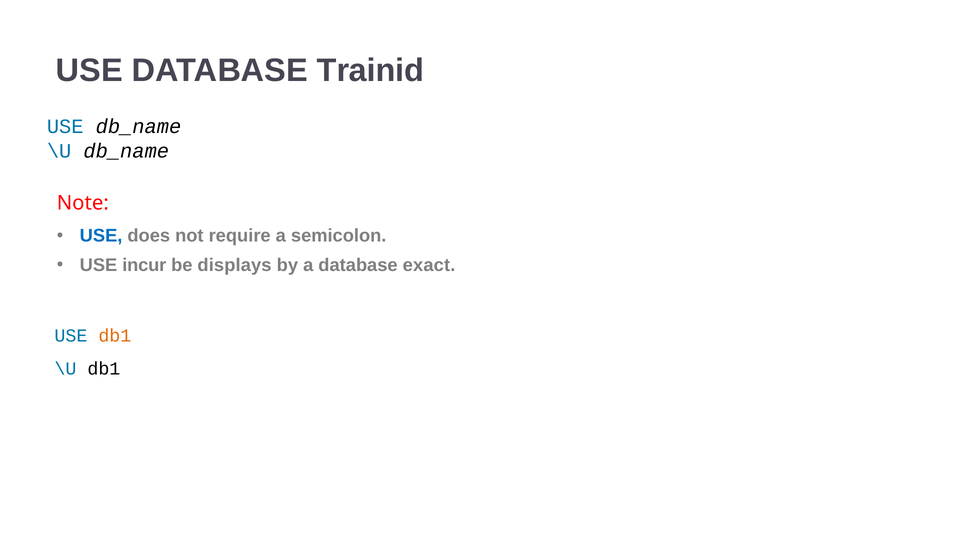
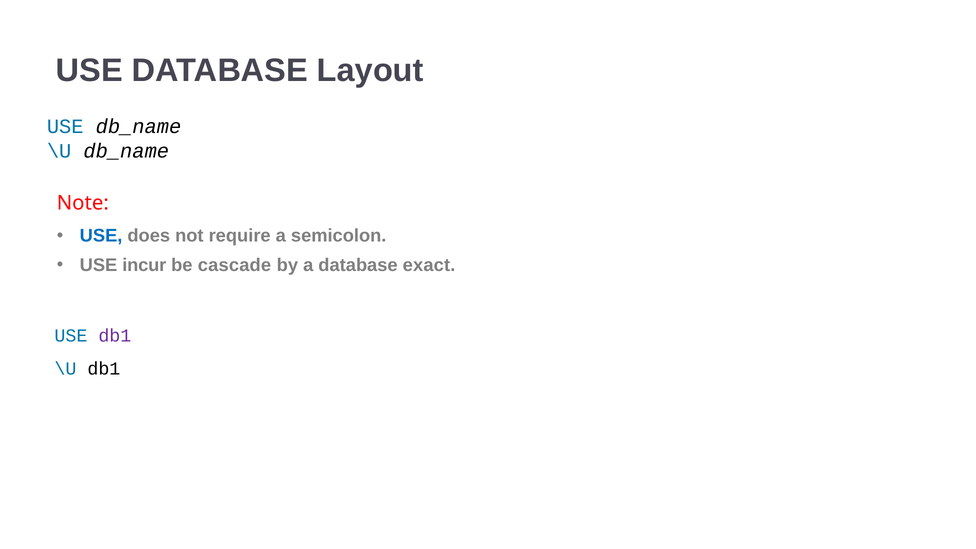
Trainid: Trainid -> Layout (370, 71)
displays: displays -> cascade (234, 265)
db1 colour: orange -> purple (115, 336)
